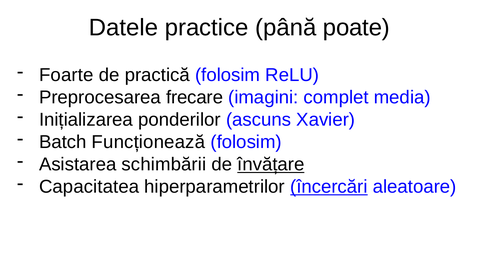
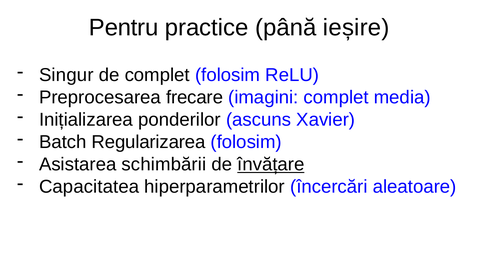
Datele: Datele -> Pentru (124, 28)
poate: poate -> ieșire (356, 28)
Foarte: Foarte -> Singur (66, 75)
de practică: practică -> complet (157, 75)
Funcționează: Funcționează -> Regularizarea (149, 142)
încercări underline: present -> none (329, 187)
